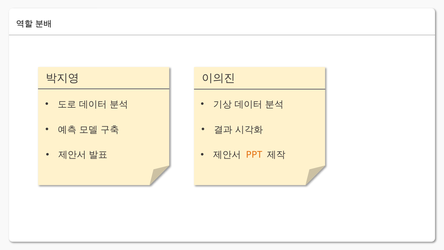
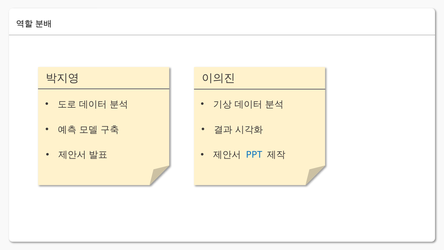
PPT colour: orange -> blue (254, 155)
